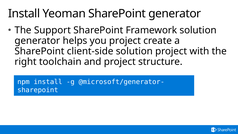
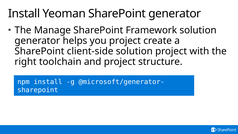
Support: Support -> Manage (52, 30)
